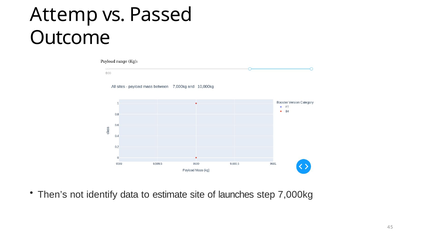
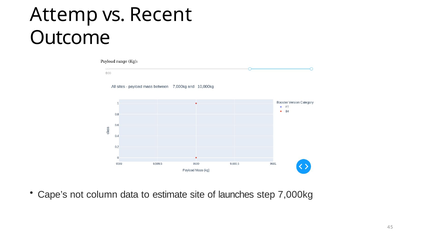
Passed: Passed -> Recent (161, 15)
Then’s: Then’s -> Cape’s (53, 195)
identify: identify -> column (102, 195)
